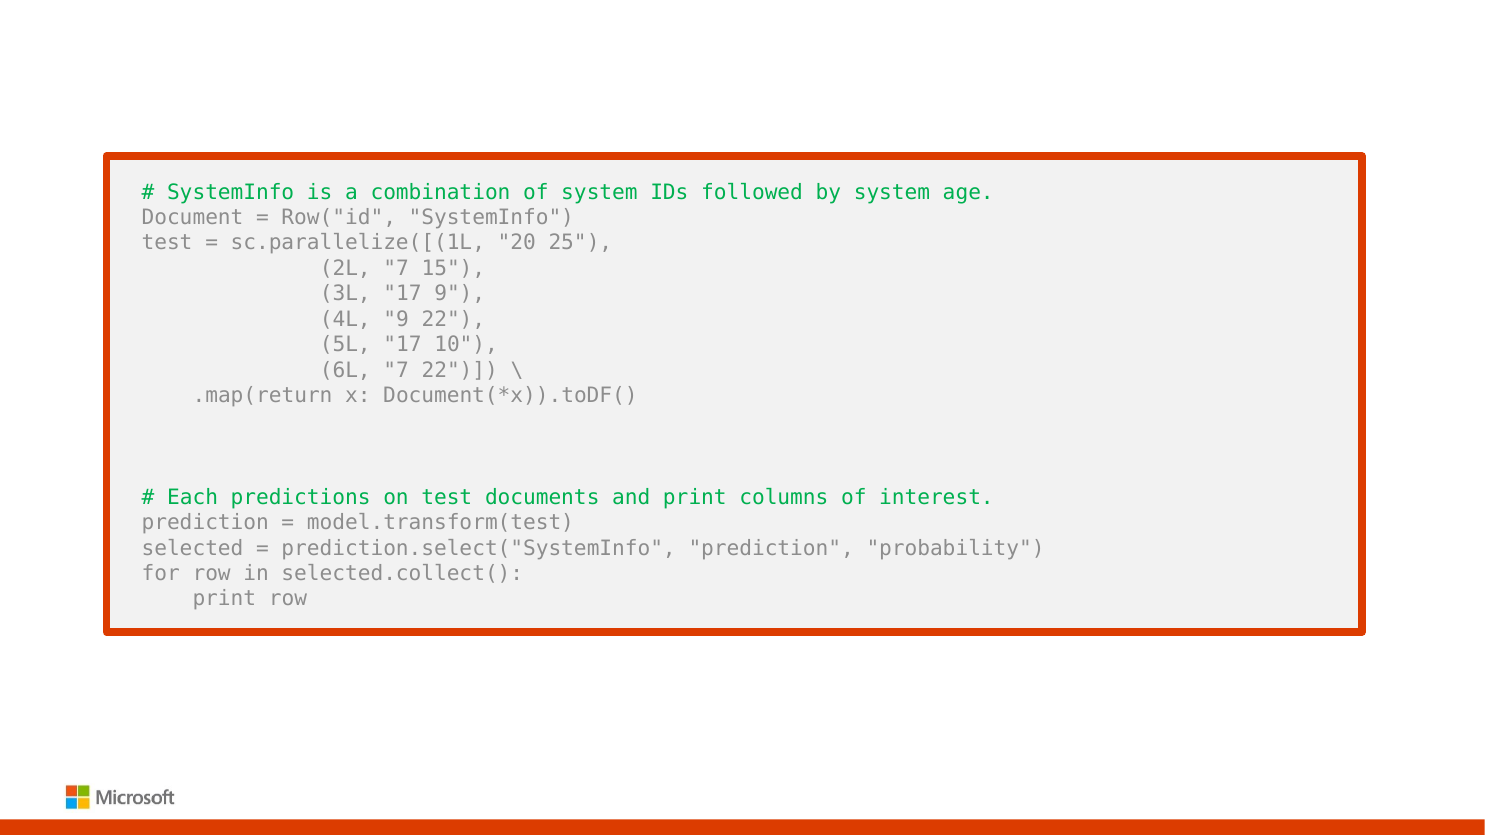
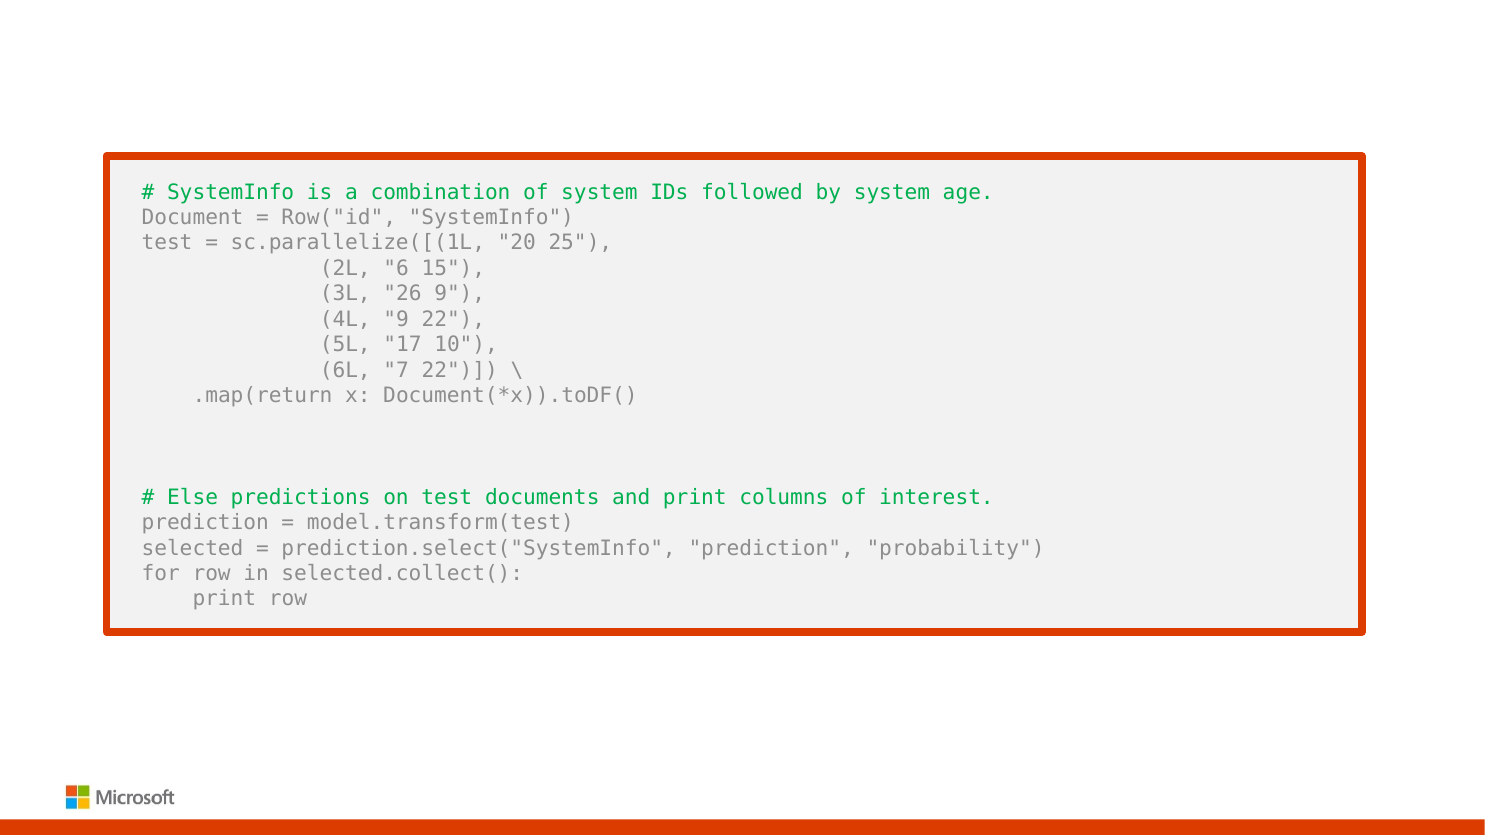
2L 7: 7 -> 6 (396, 268)
3L 17: 17 -> 26 (403, 294)
Each: Each -> Else (193, 497)
